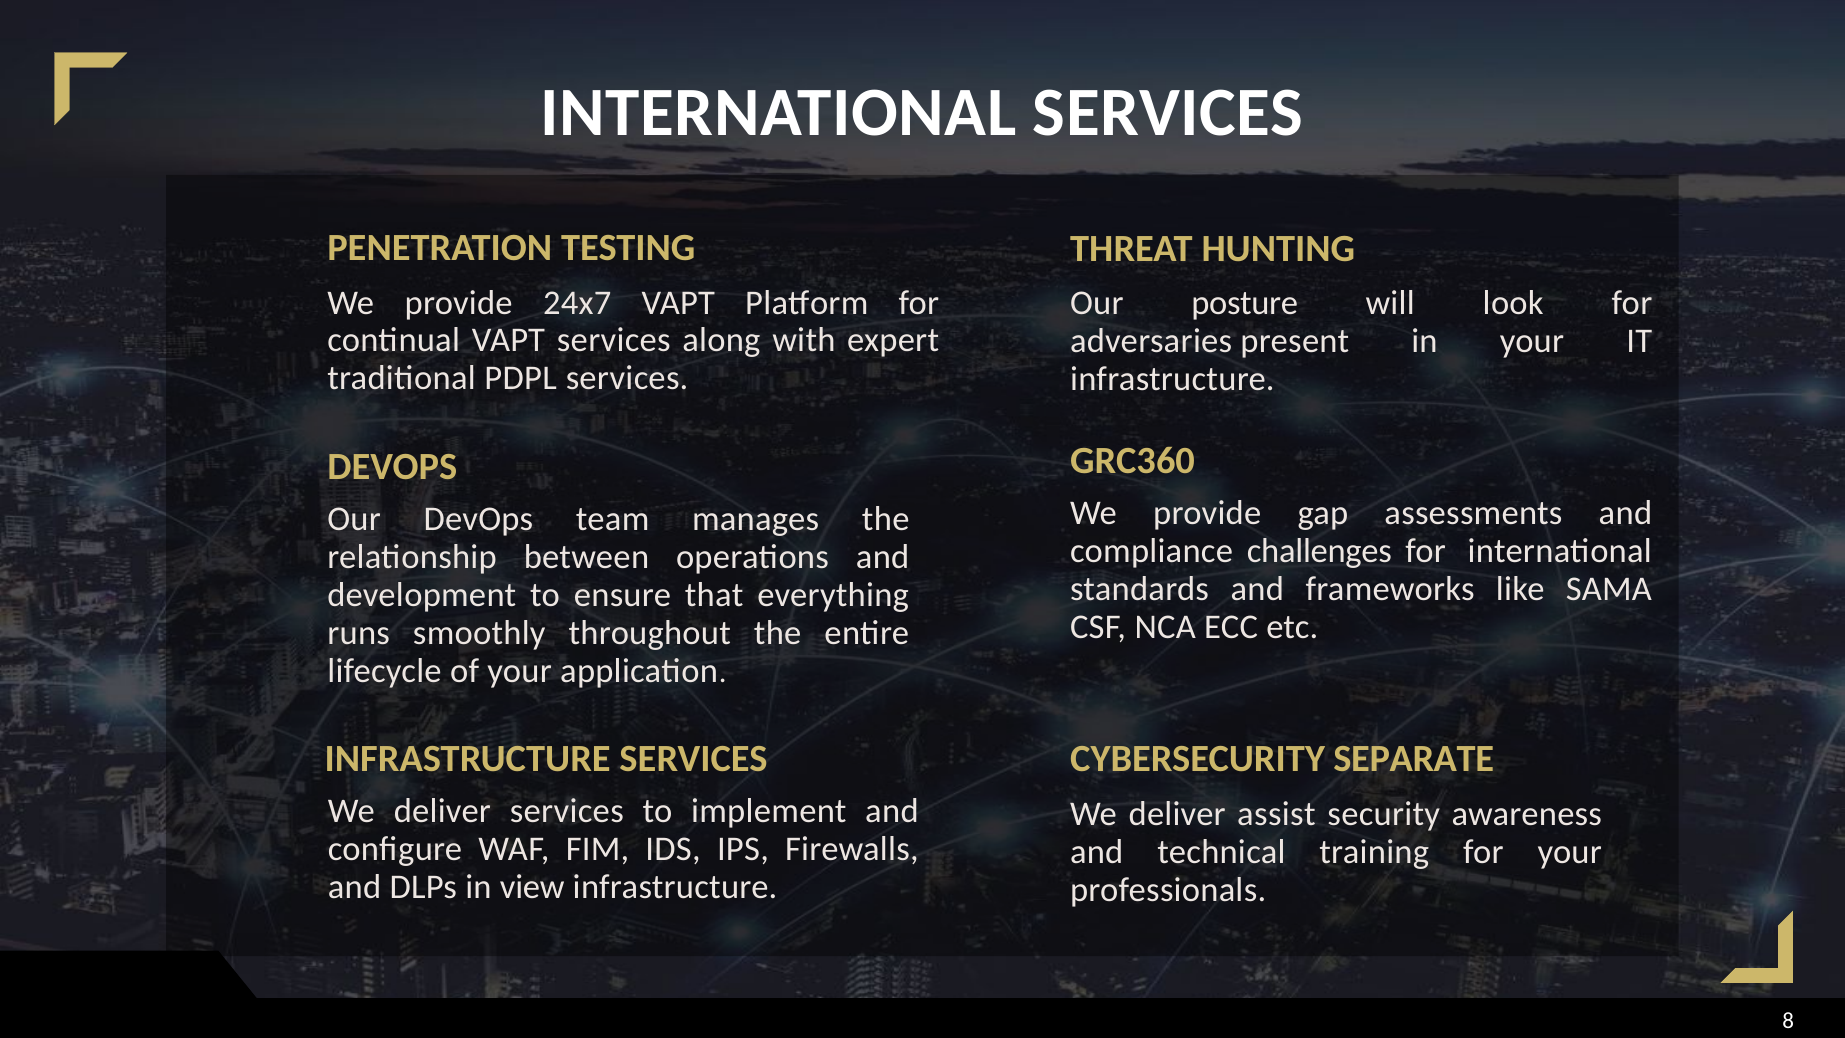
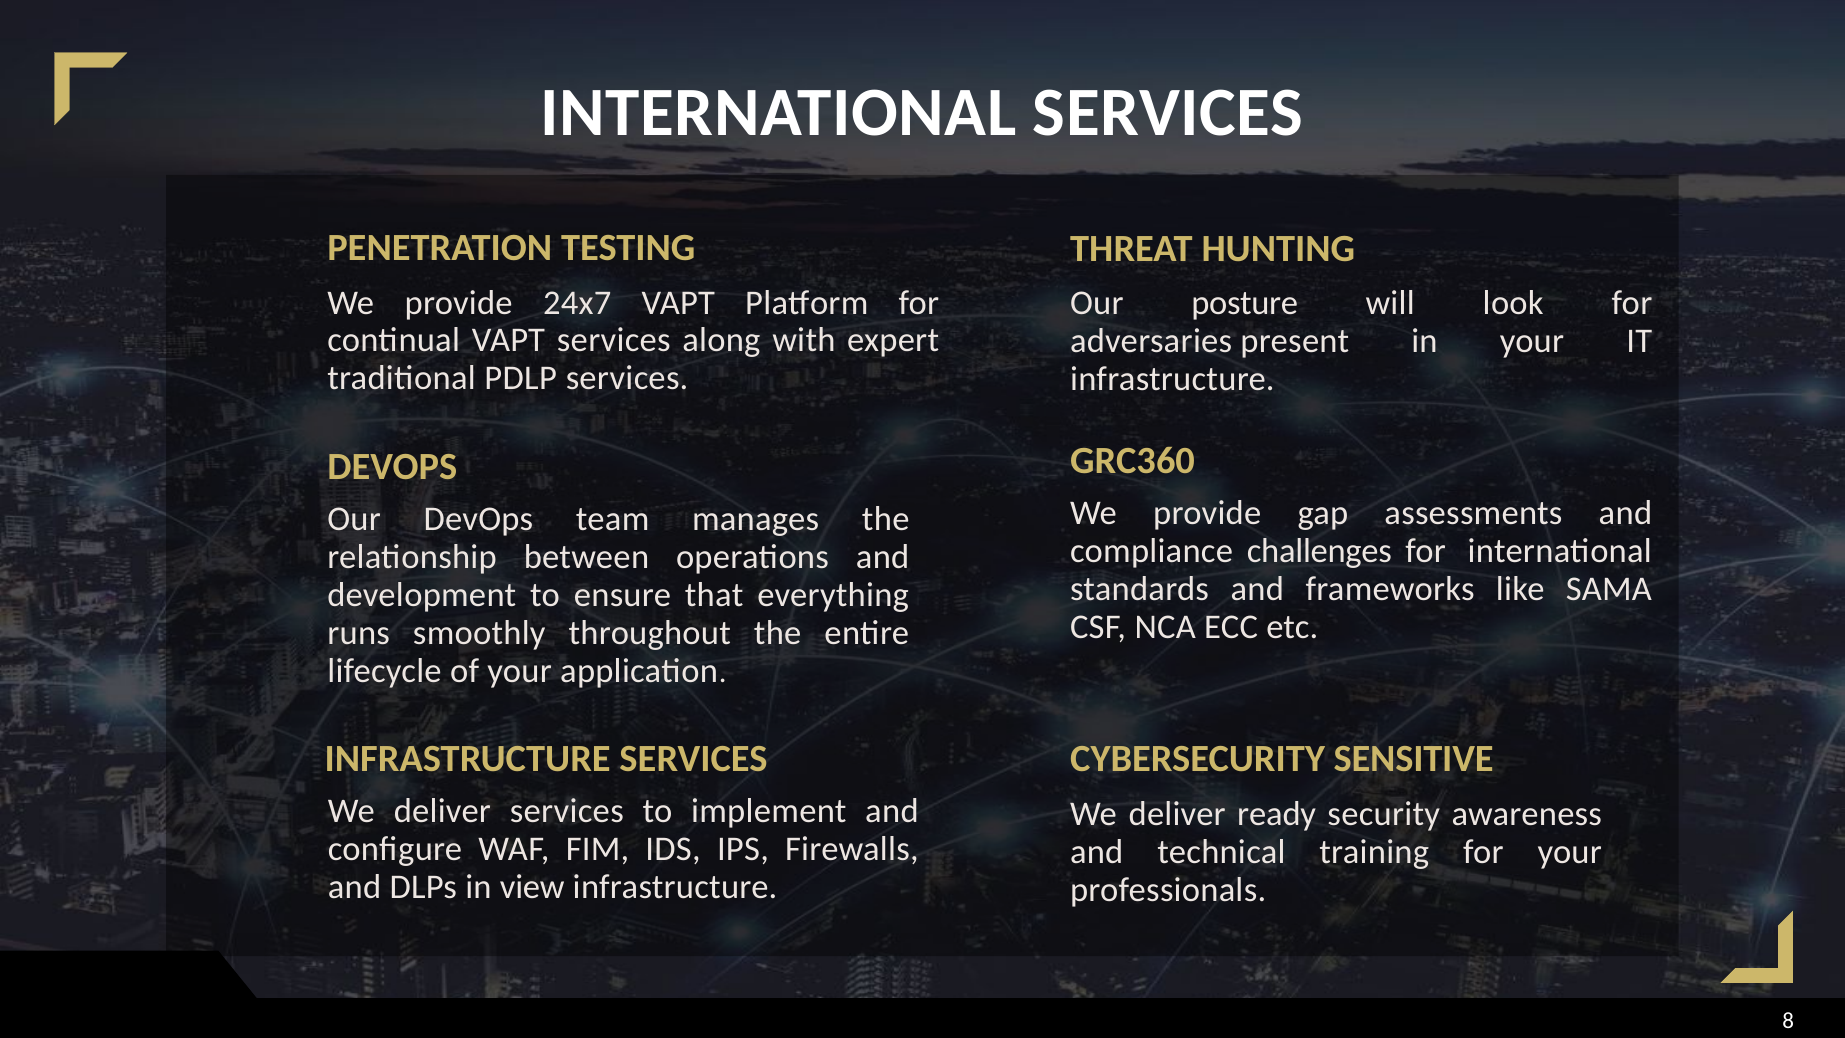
PDPL: PDPL -> PDLP (521, 378)
SEPARATE: SEPARATE -> SENSITIVE (1414, 759)
assist: assist -> ready (1277, 814)
